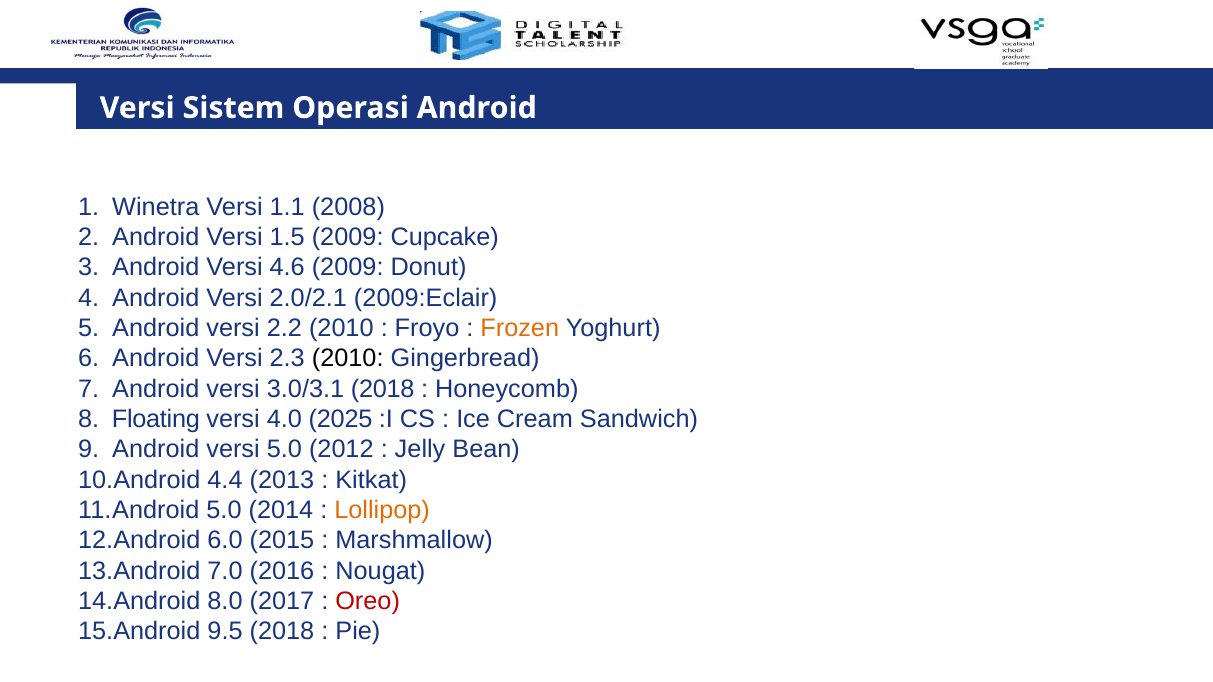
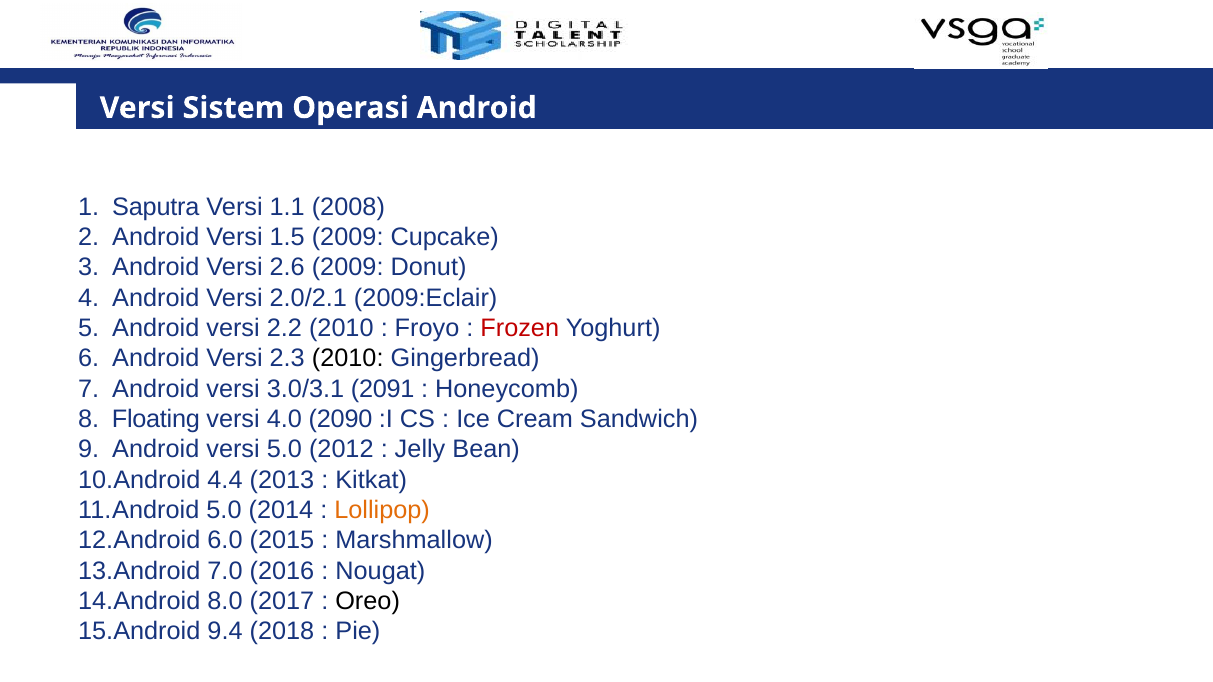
Winetra: Winetra -> Saputra (156, 207)
4.6: 4.6 -> 2.6 (287, 268)
Frozen colour: orange -> red (520, 328)
3.0/3.1 2018: 2018 -> 2091 (383, 389)
2025: 2025 -> 2090 (341, 419)
Oreo colour: red -> black (368, 601)
9.5: 9.5 -> 9.4 (225, 632)
